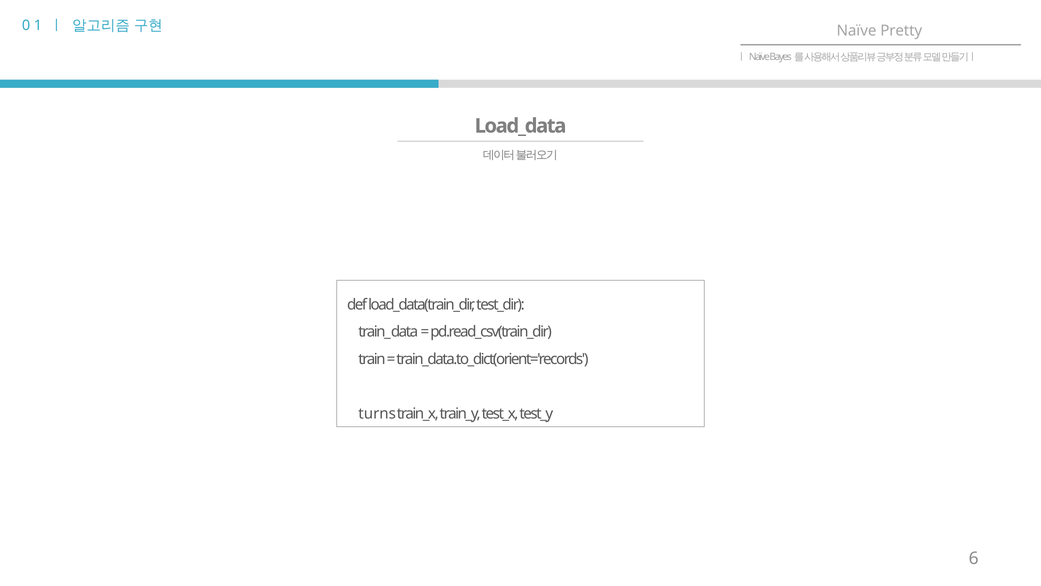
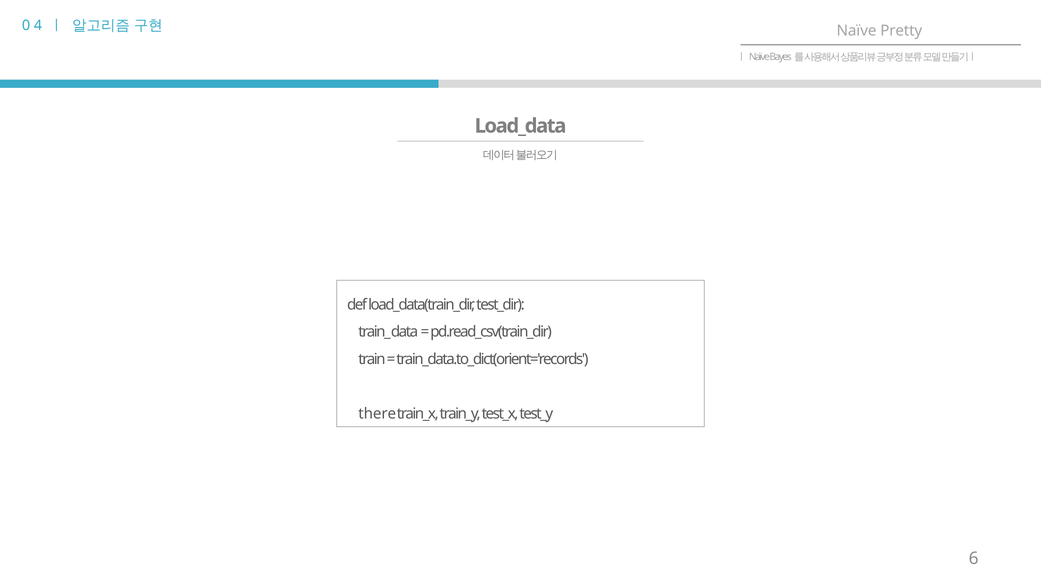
1: 1 -> 4 (38, 25)
turns: turns -> there (377, 414)
